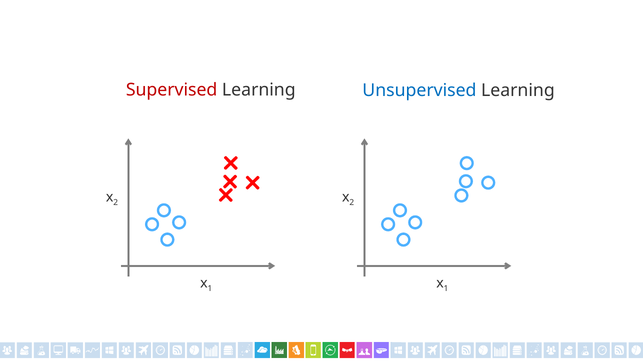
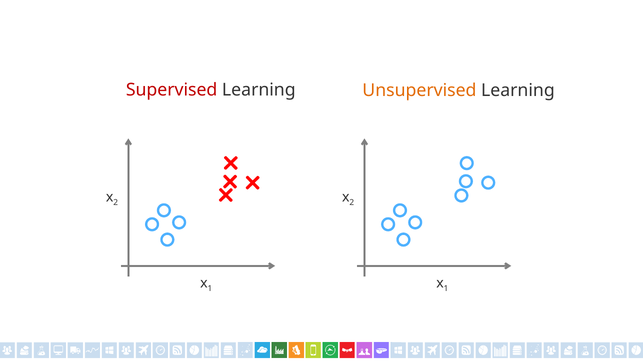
Unsupervised colour: blue -> orange (419, 90)
